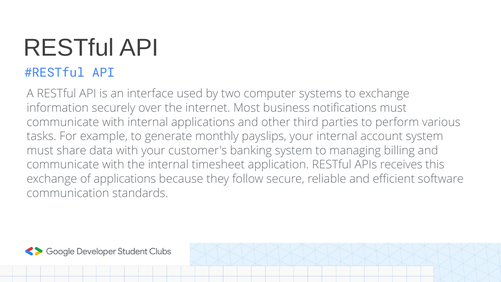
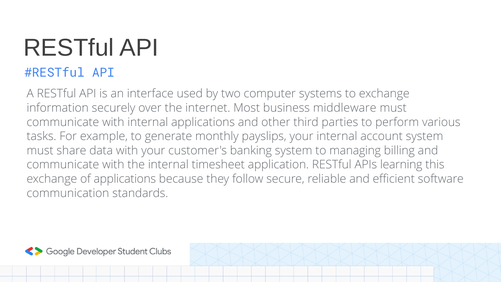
notifications: notifications -> middleware (345, 108)
receives: receives -> learning (401, 165)
